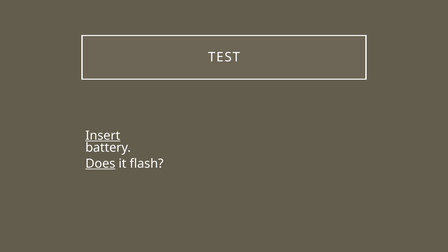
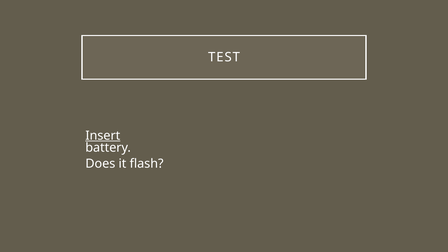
Does underline: present -> none (100, 164)
